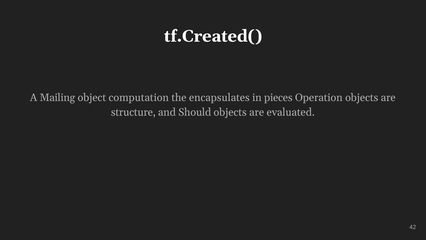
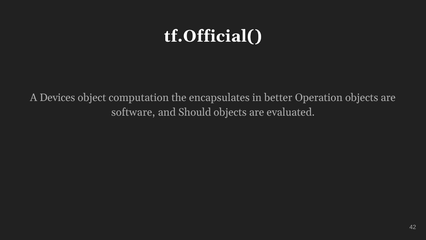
tf.Created(: tf.Created( -> tf.Official( (213, 36)
Mailing: Mailing -> Devices (57, 98)
pieces: pieces -> better (278, 98)
structure: structure -> software (133, 112)
